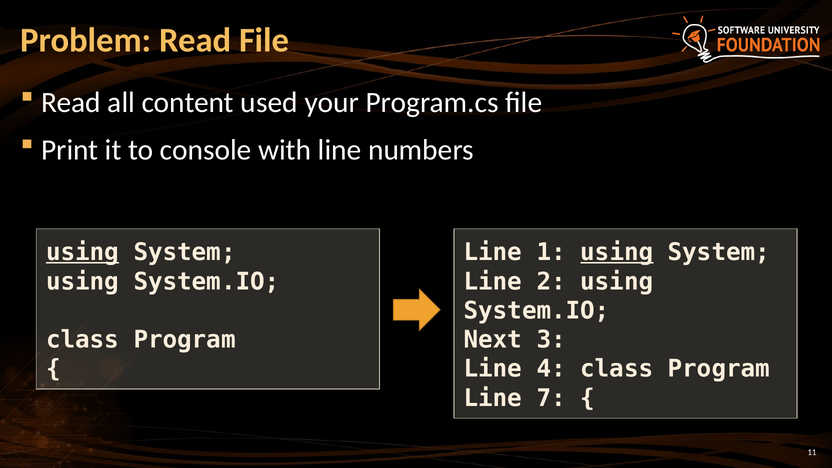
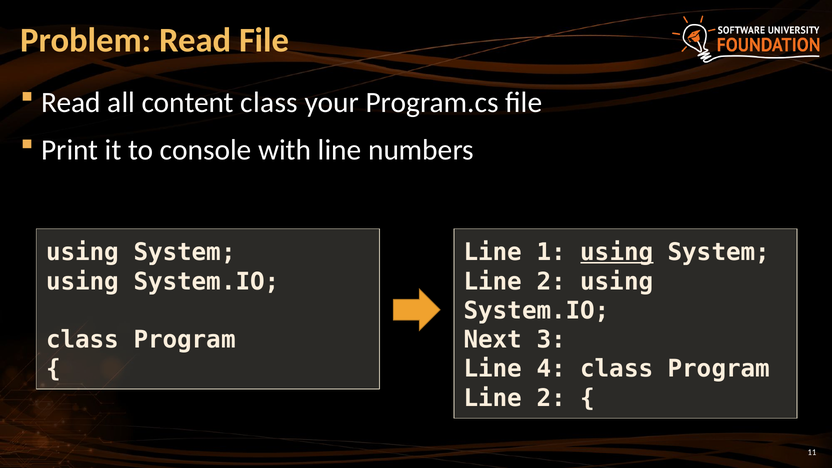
content used: used -> class (269, 103)
using underline: present -> none (83, 252)
7: 7 -> 2 (551, 398)
